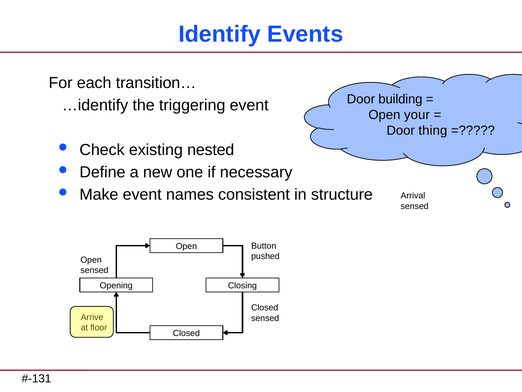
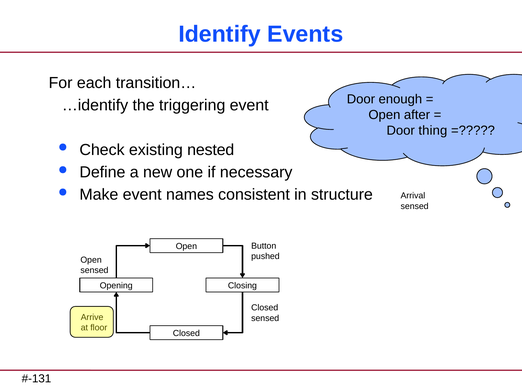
building: building -> enough (400, 99)
your: your -> after (417, 115)
